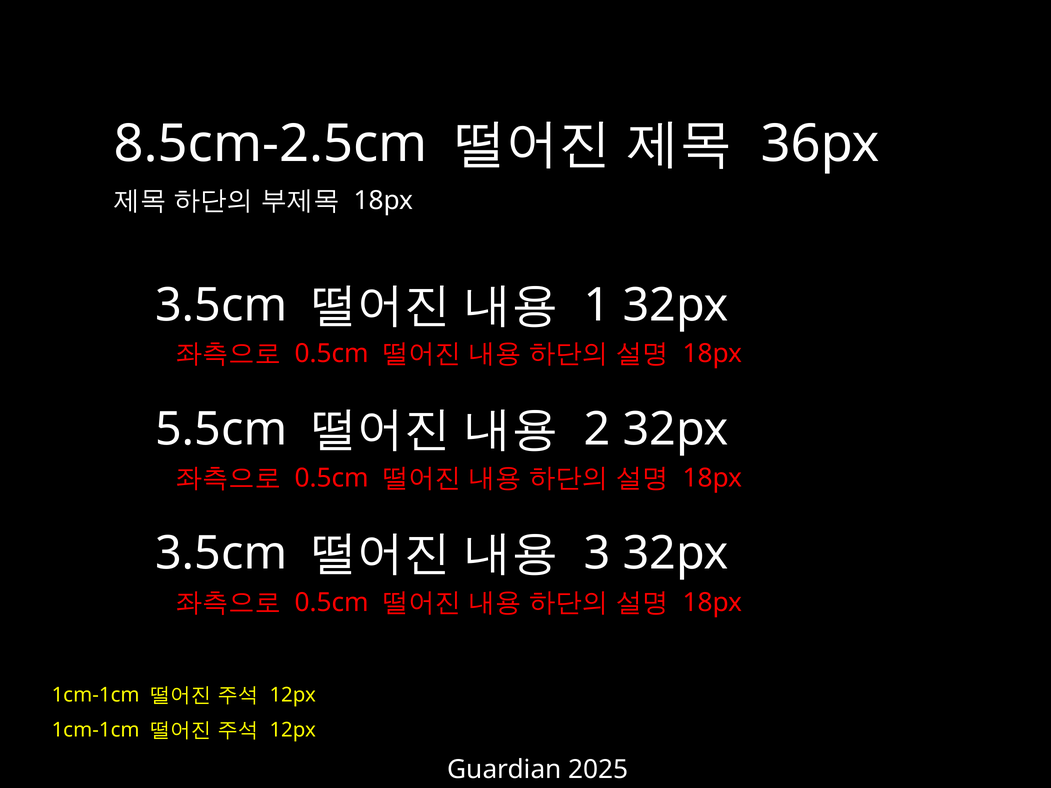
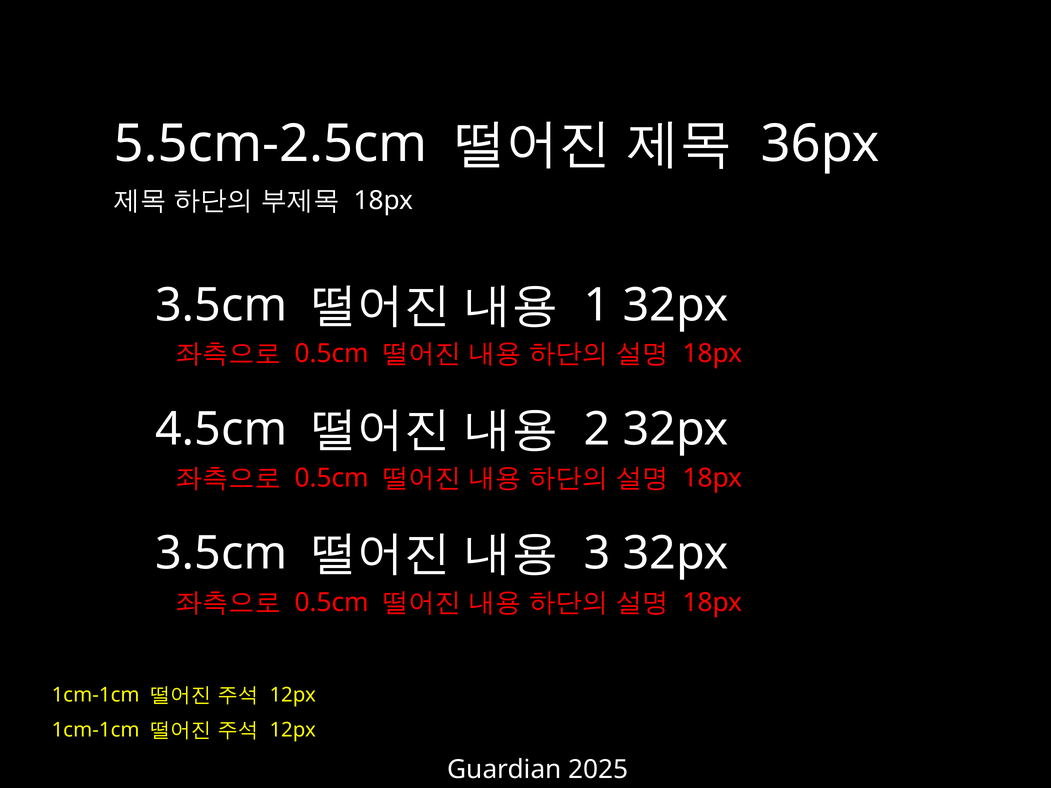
8.5cm-2.5cm: 8.5cm-2.5cm -> 5.5cm-2.5cm (271, 144)
5.5cm: 5.5cm -> 4.5cm (221, 430)
